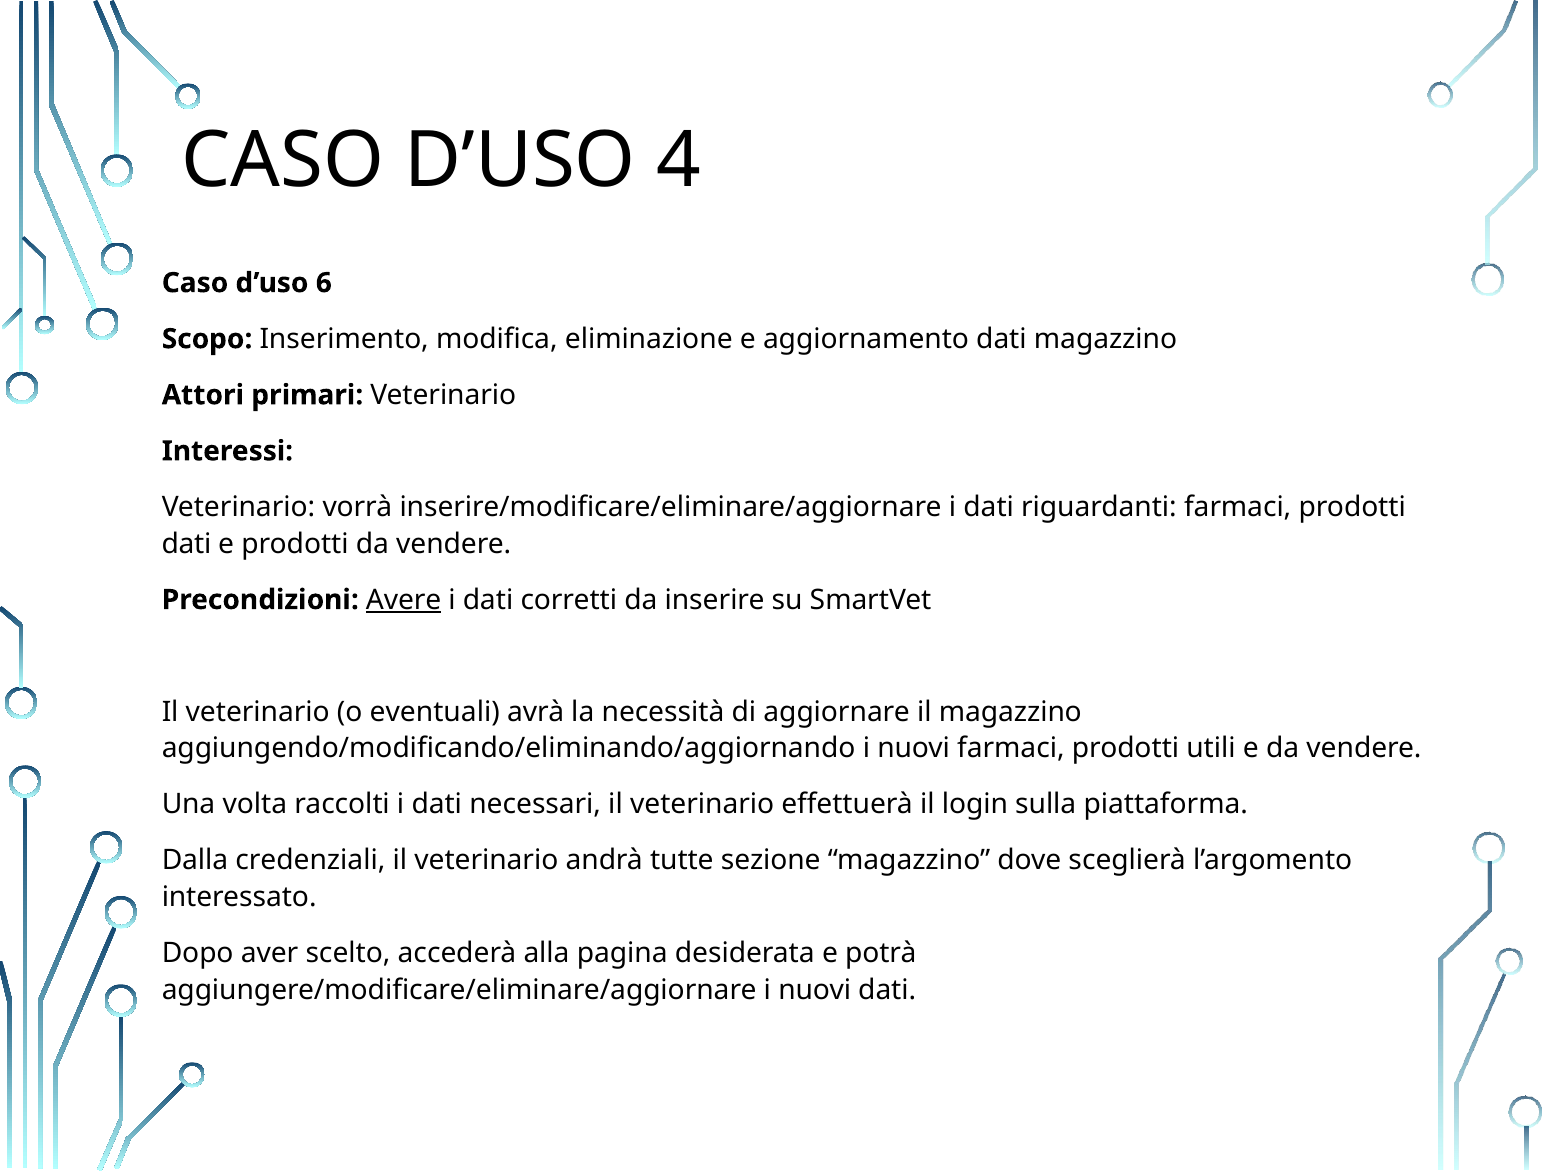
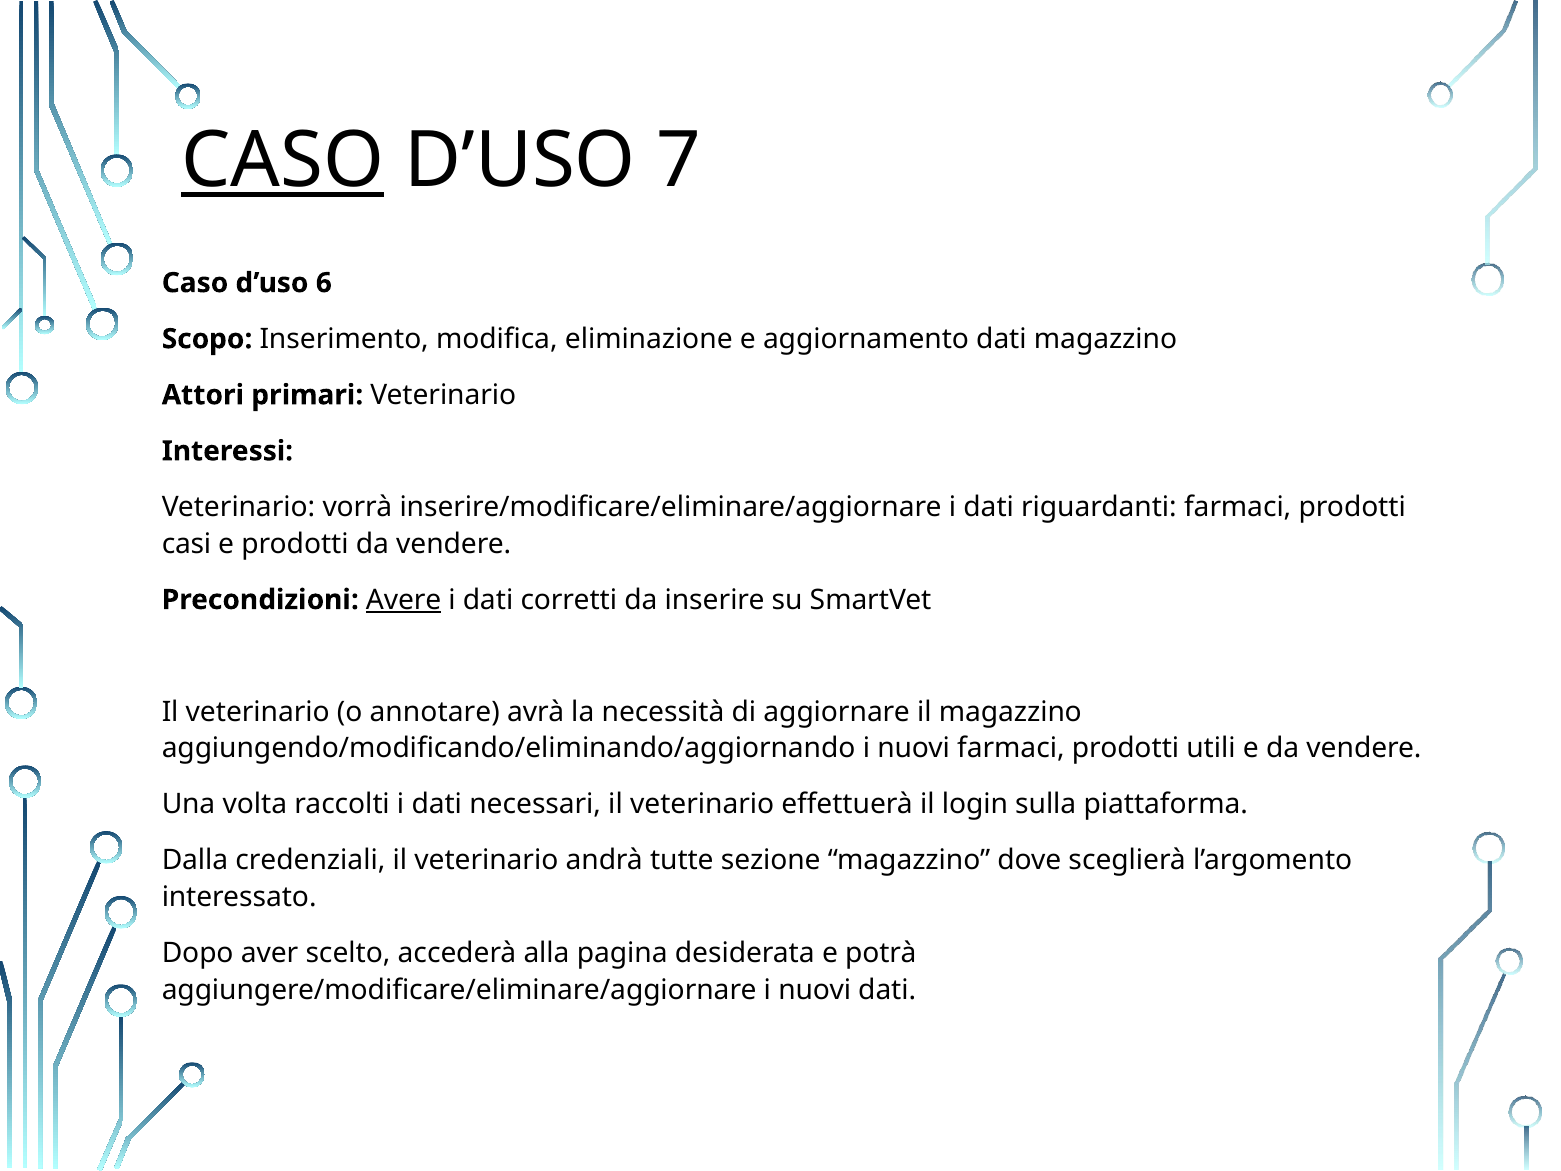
CASO underline: none -> present (283, 161)
4: 4 -> 7 (679, 161)
dati: dati -> casi (186, 544)
eventuali: eventuali -> annotare (435, 712)
